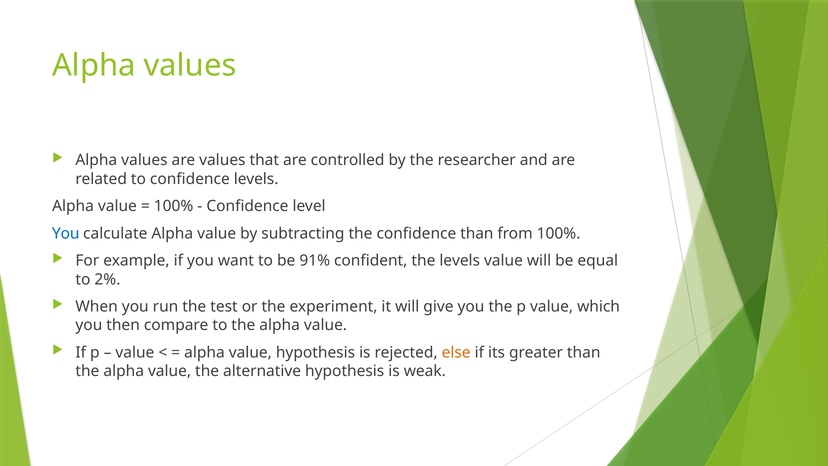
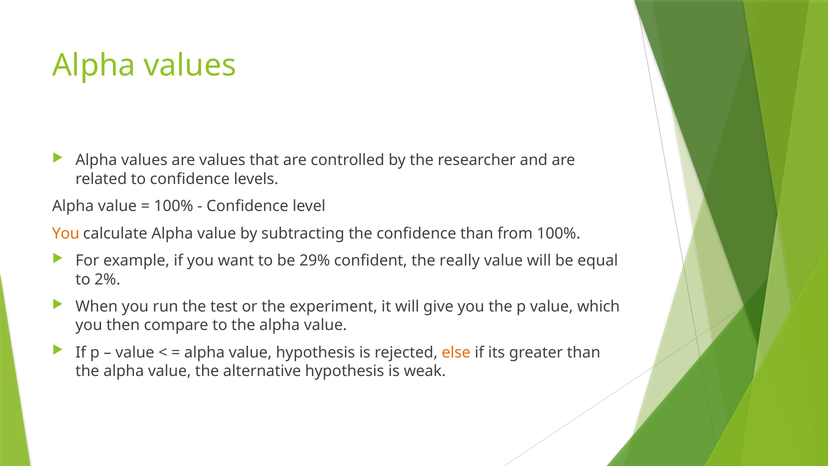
You colour: blue -> orange (66, 233)
91%: 91% -> 29% (315, 261)
the levels: levels -> really (460, 261)
